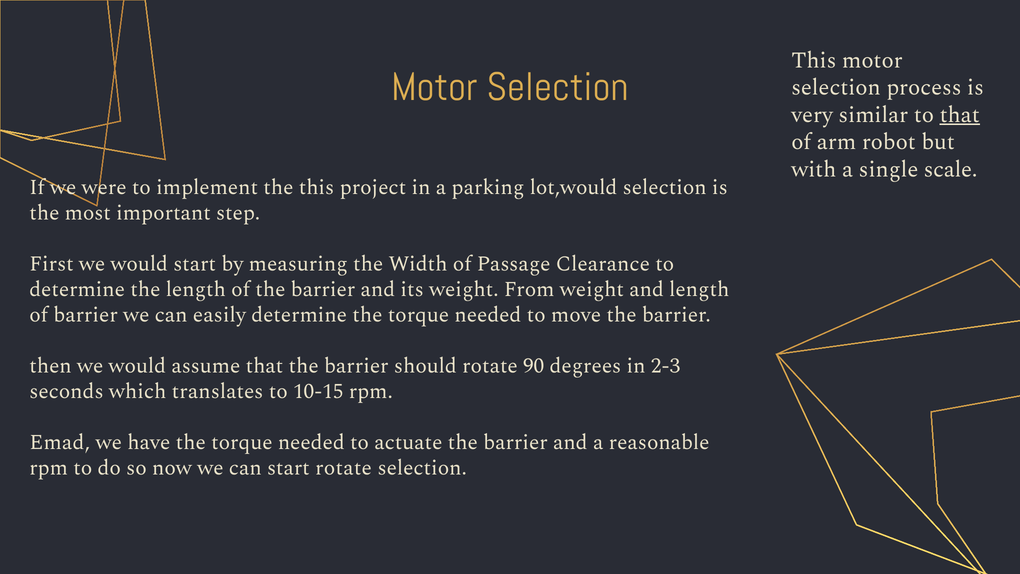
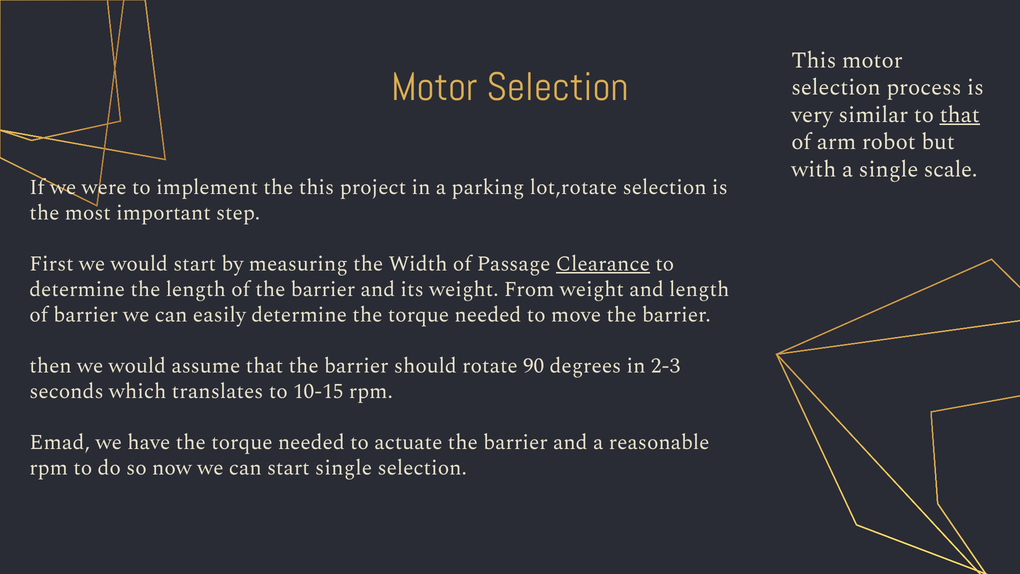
lot,would: lot,would -> lot,rotate (573, 187)
Clearance underline: none -> present (603, 263)
start rotate: rotate -> single (344, 467)
